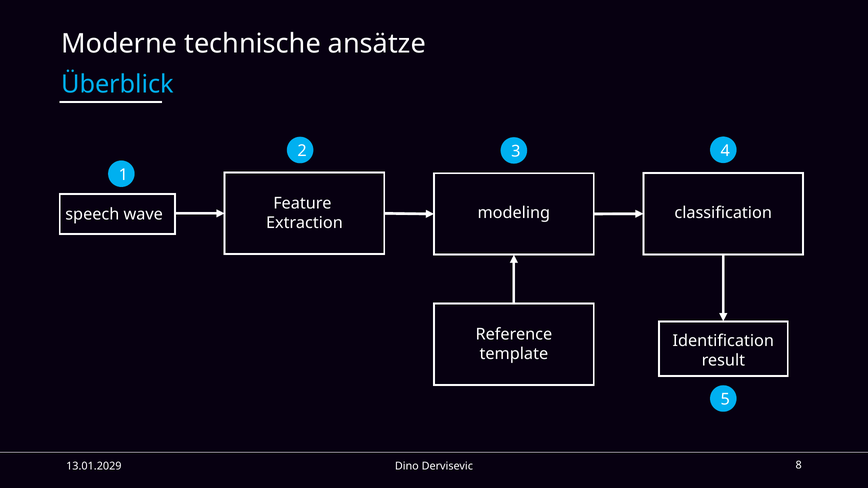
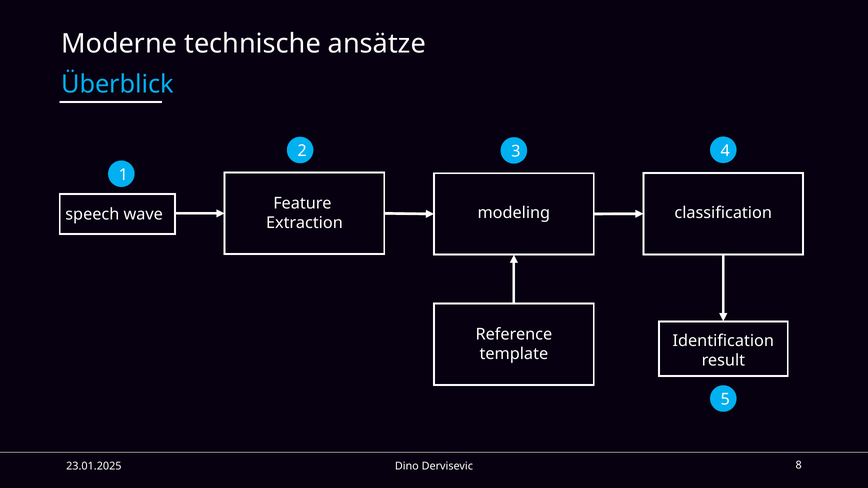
13.01.2029: 13.01.2029 -> 23.01.2025 (94, 466)
